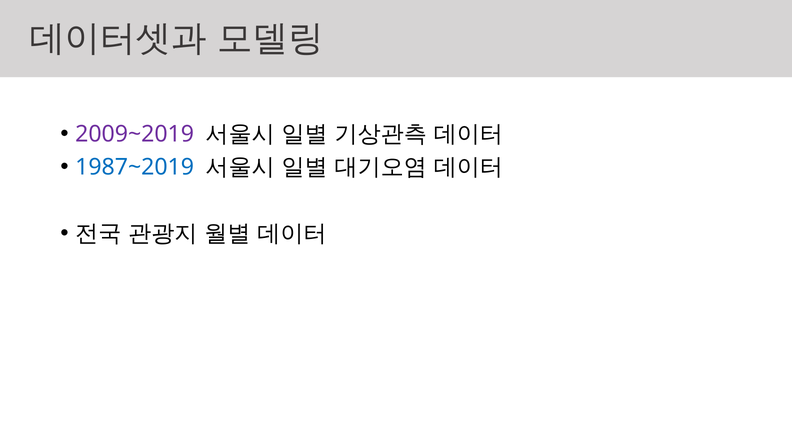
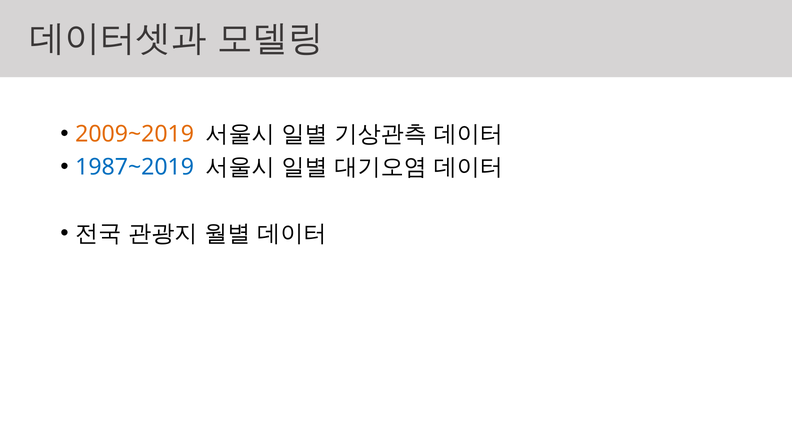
2009~2019 colour: purple -> orange (135, 134)
